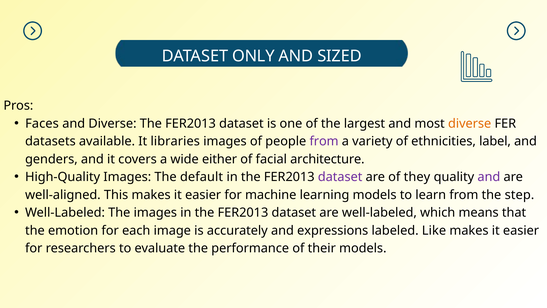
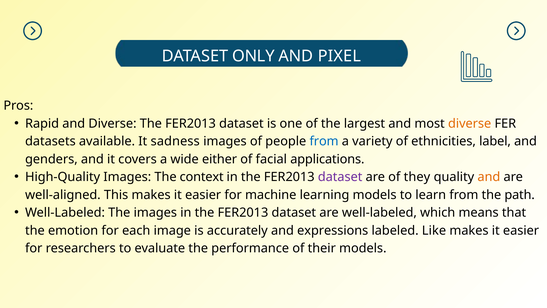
SIZED: SIZED -> PIXEL (339, 56)
Faces: Faces -> Rapid (42, 123)
libraries: libraries -> sadness (175, 141)
from colour: purple -> blue (324, 141)
architecture: architecture -> applications (327, 159)
default: default -> context (202, 177)
and colour: purple -> orange (489, 177)
step: step -> path (520, 195)
